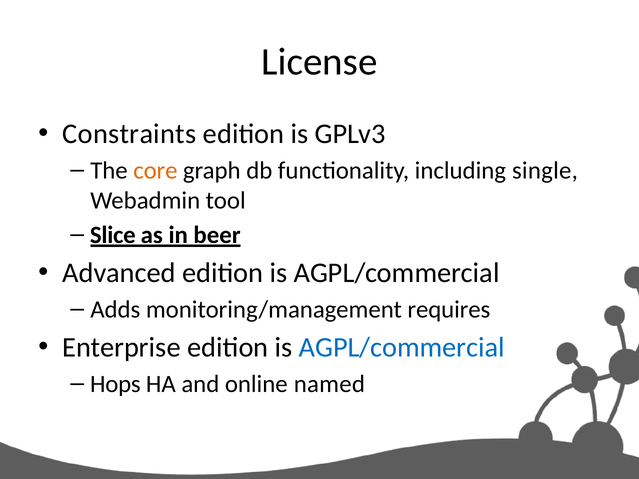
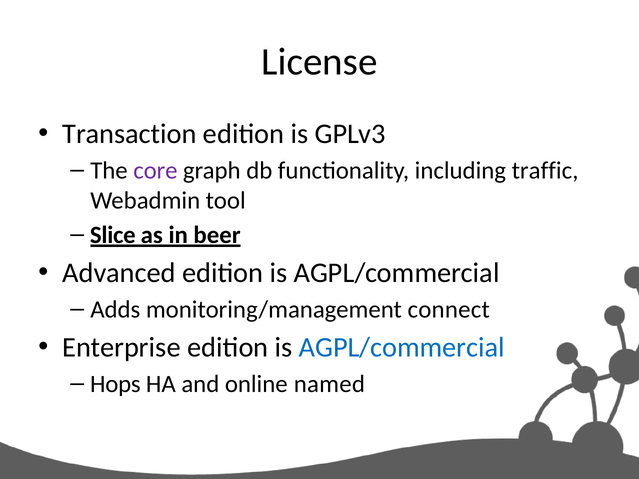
Constraints: Constraints -> Transaction (129, 134)
core colour: orange -> purple (155, 171)
single: single -> traffic (545, 171)
requires: requires -> connect (449, 310)
